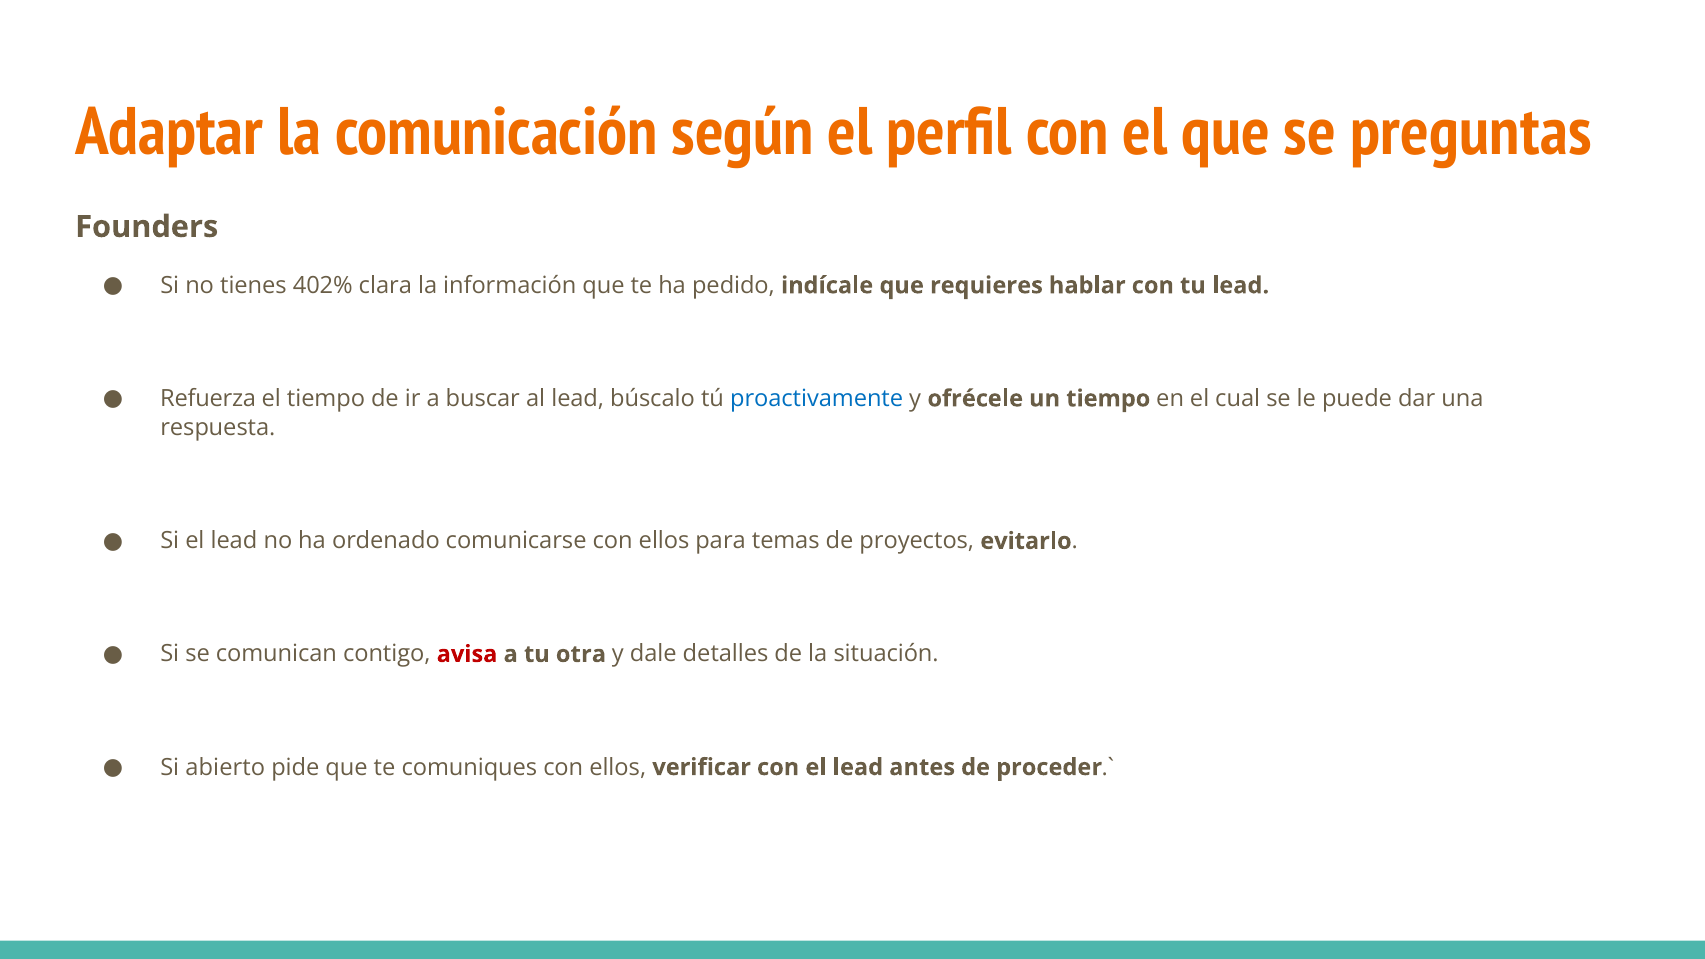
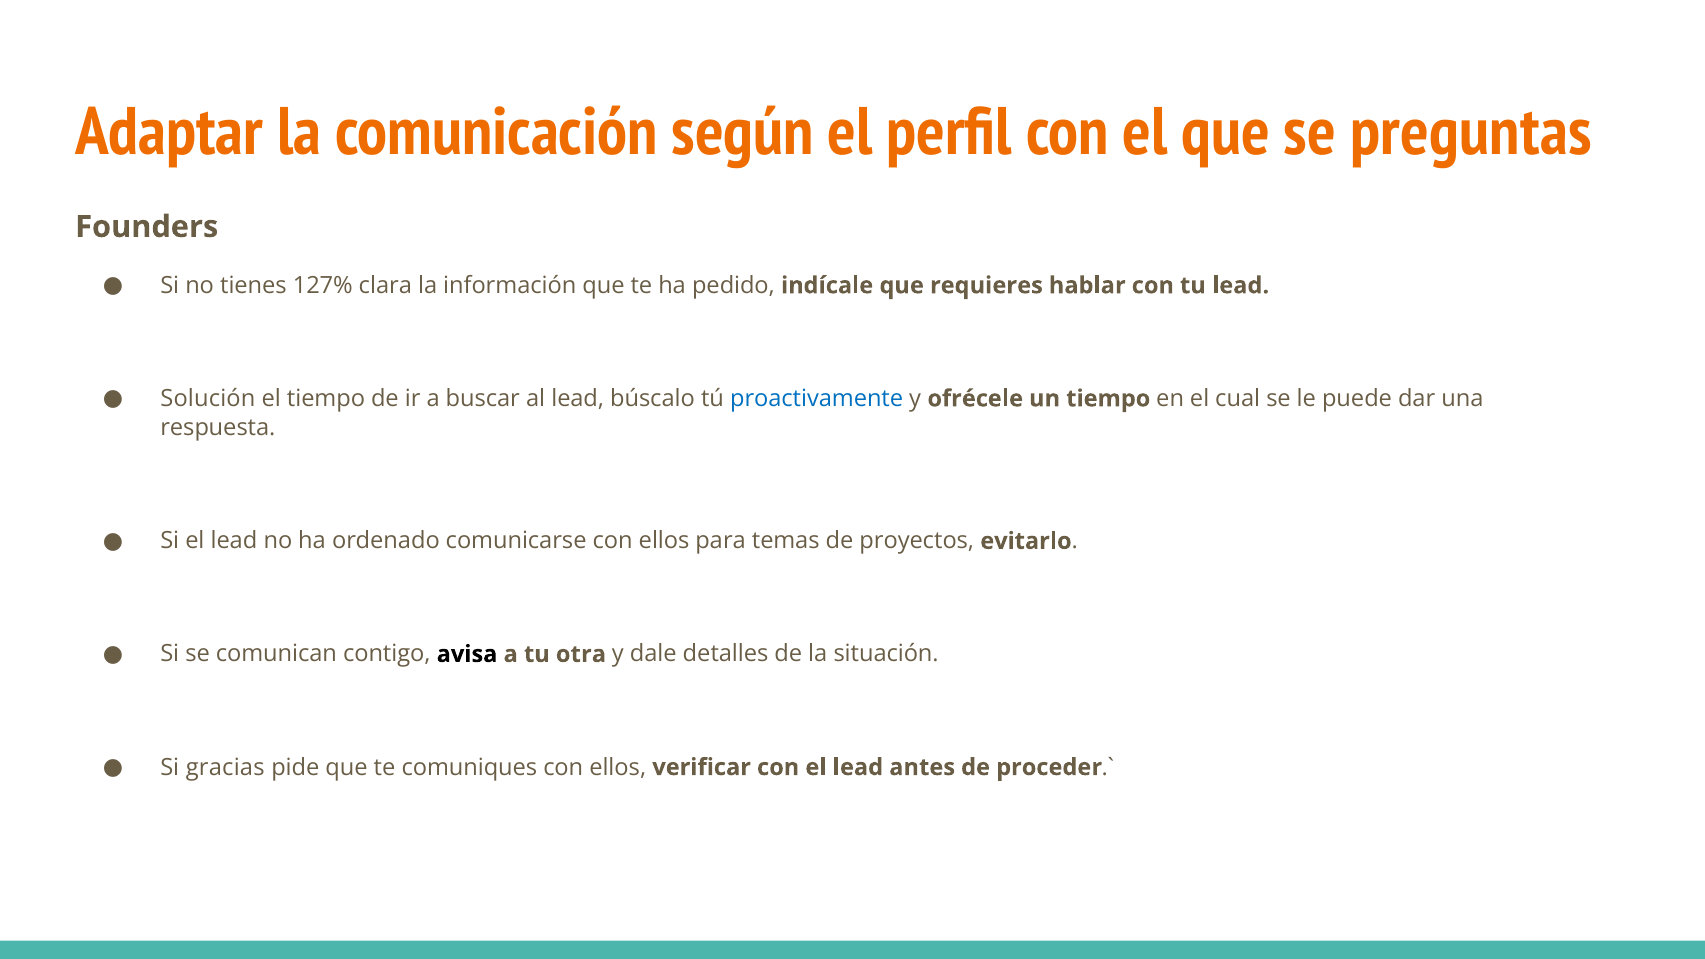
402%: 402% -> 127% (323, 286)
Refuerza: Refuerza -> Solución (208, 399)
avisa colour: red -> black (467, 654)
abierto: abierto -> gracias (225, 767)
